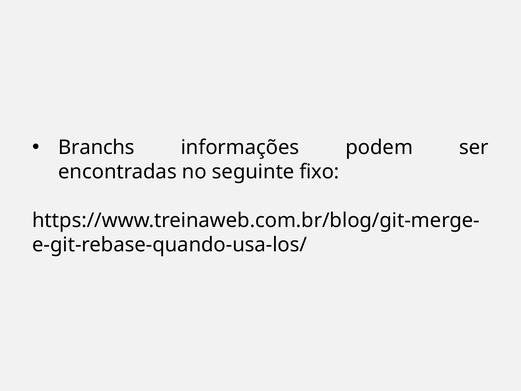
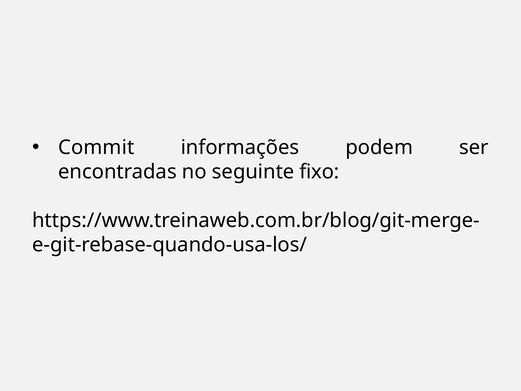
Branchs: Branchs -> Commit (96, 147)
